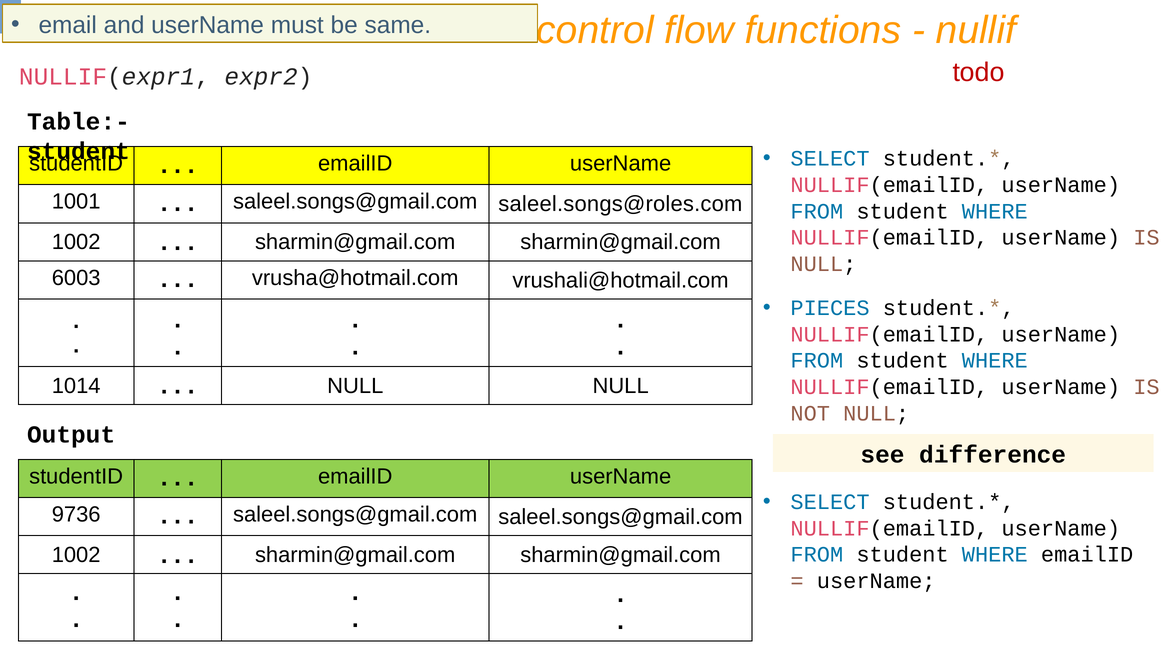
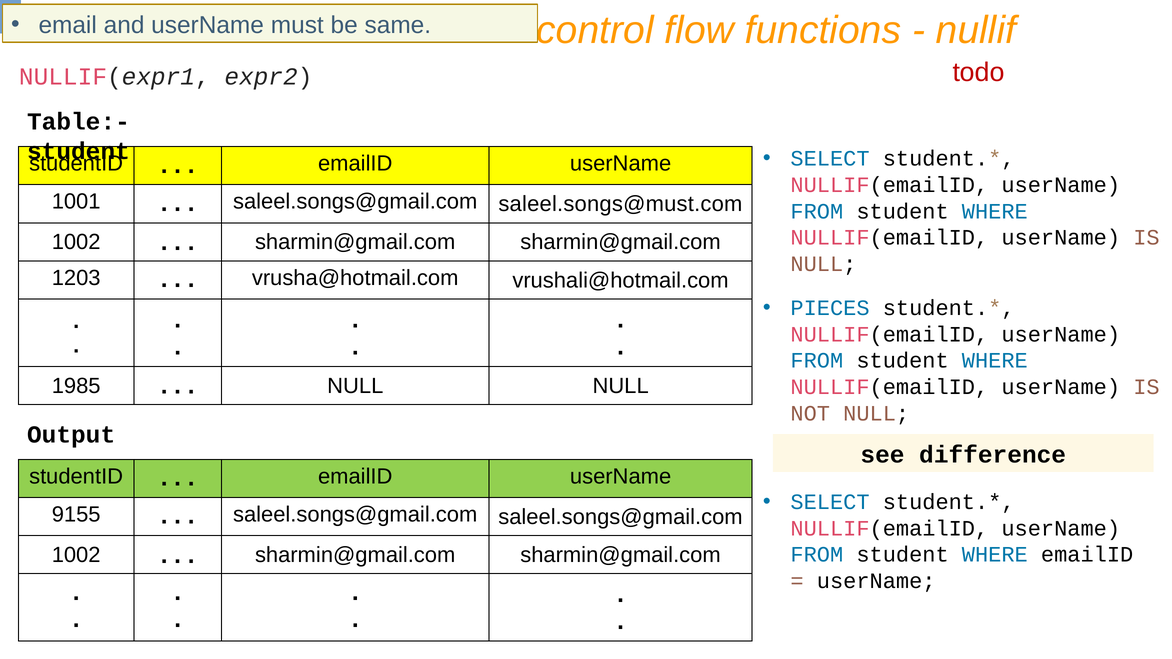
saleel.songs@roles.com: saleel.songs@roles.com -> saleel.songs@must.com (620, 204)
6003: 6003 -> 1203 (76, 278)
1014: 1014 -> 1985 (76, 386)
9736: 9736 -> 9155 (76, 515)
